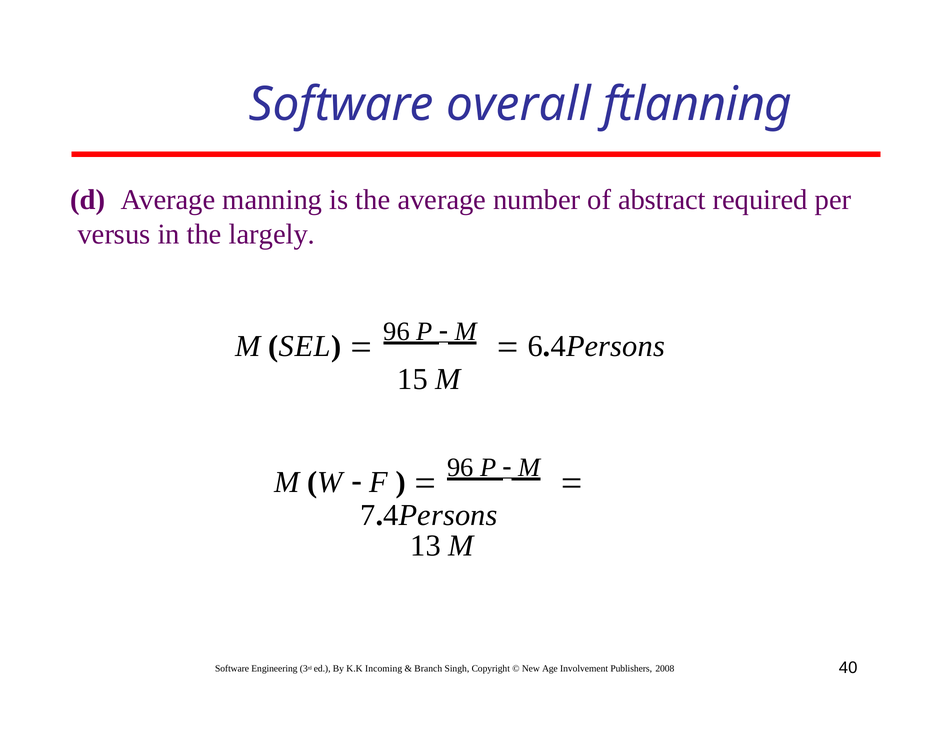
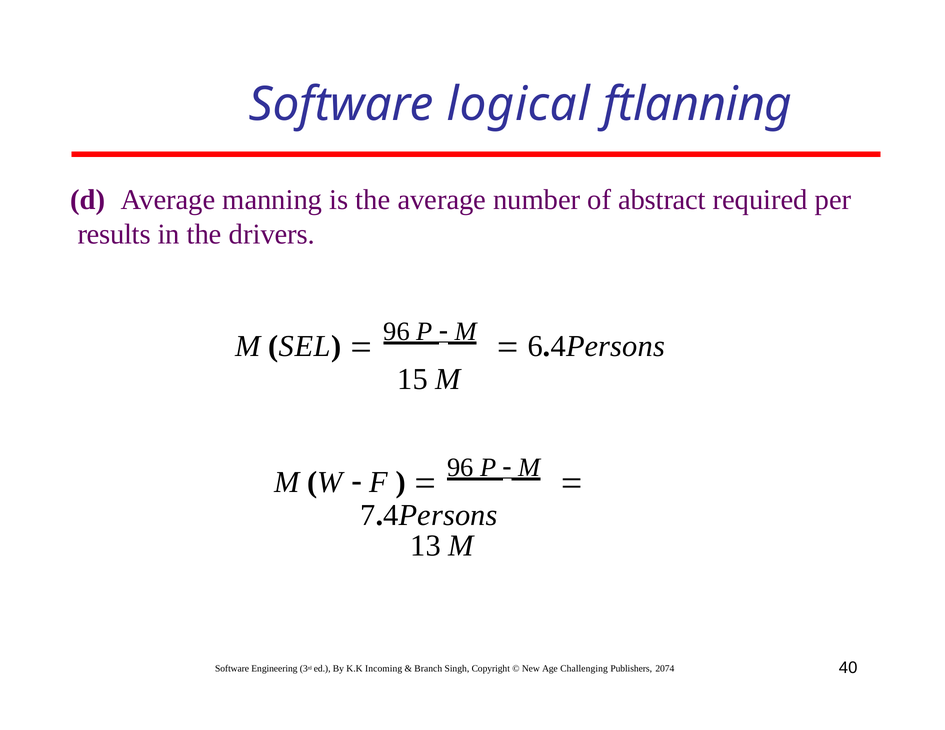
overall: overall -> logical (518, 104)
versus: versus -> results (114, 234)
largely: largely -> drivers (272, 234)
Involvement: Involvement -> Challenging (584, 669)
2008: 2008 -> 2074 (665, 669)
